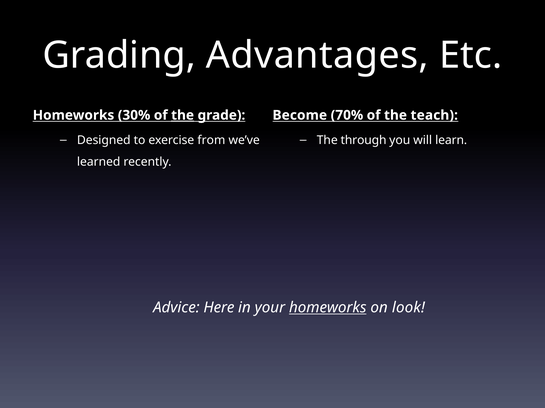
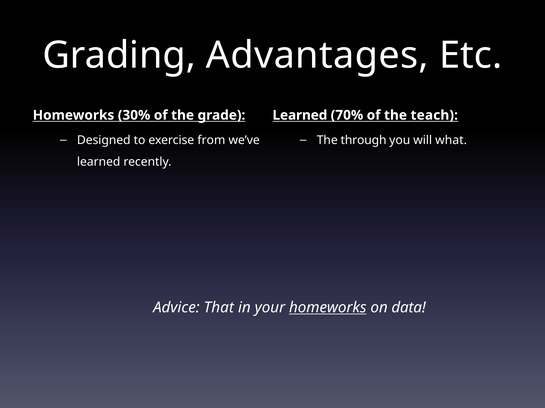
the underline: present -> none (183, 115)
Become: Become -> Learned (300, 115)
learn: learn -> what (451, 140)
Here: Here -> That (219, 308)
look: look -> data (409, 308)
